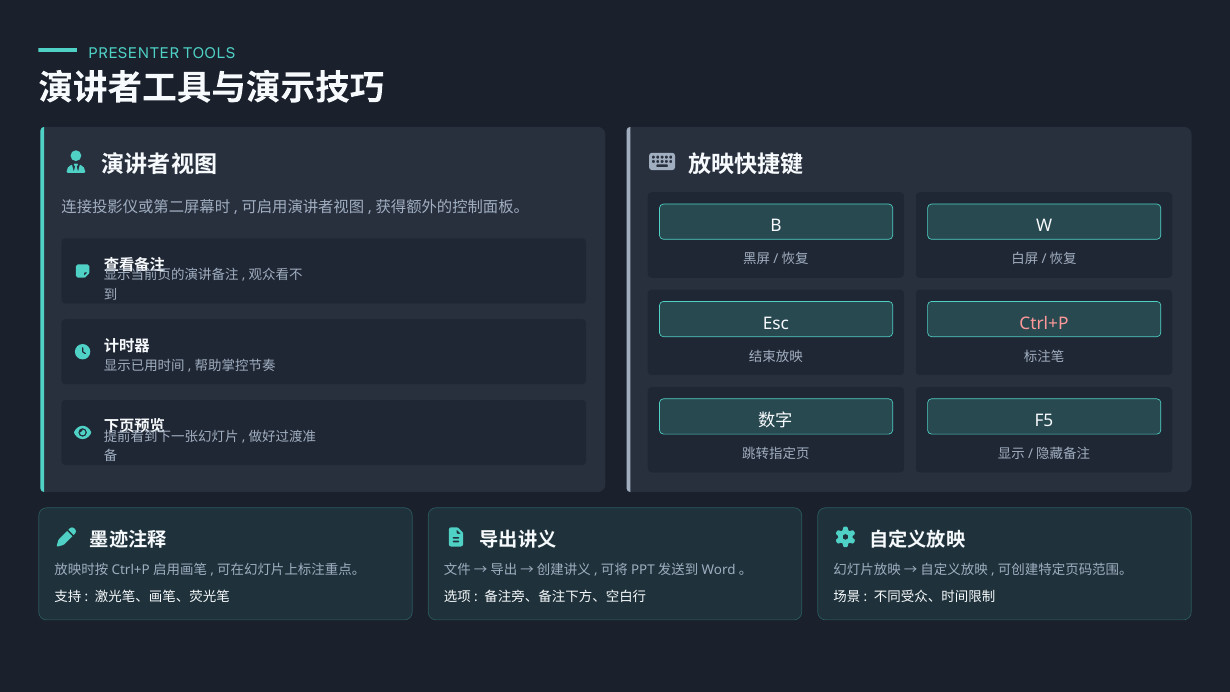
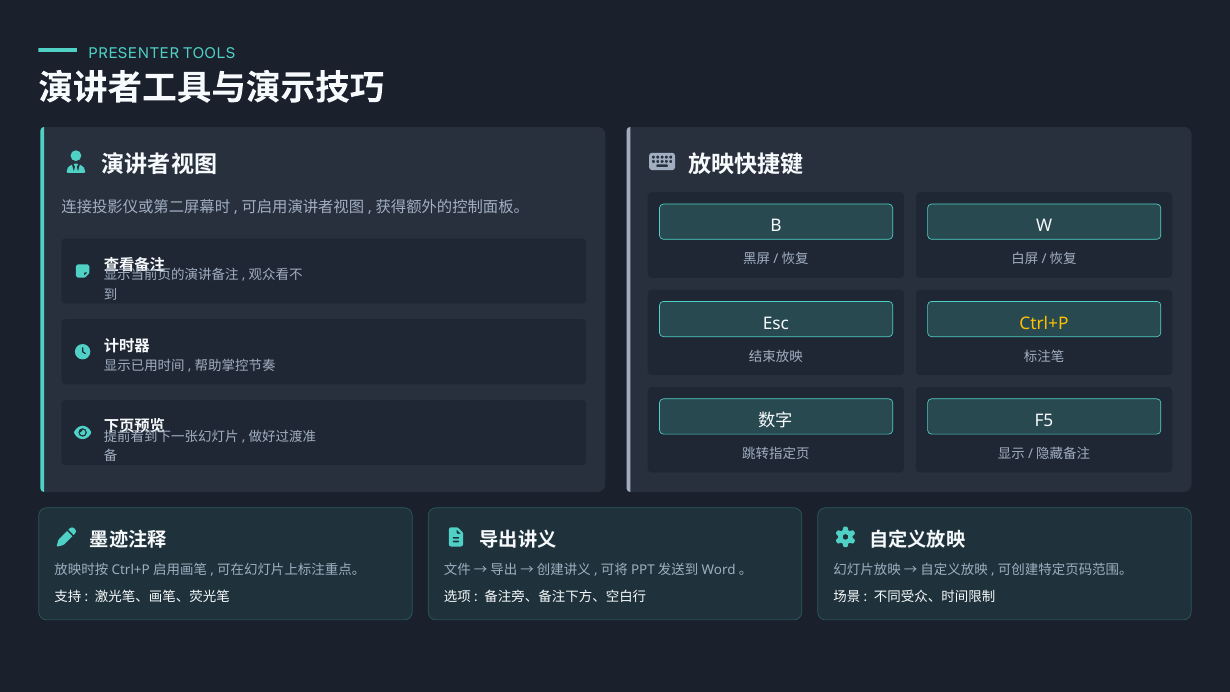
Ctrl+P colour: pink -> yellow (1044, 323)
